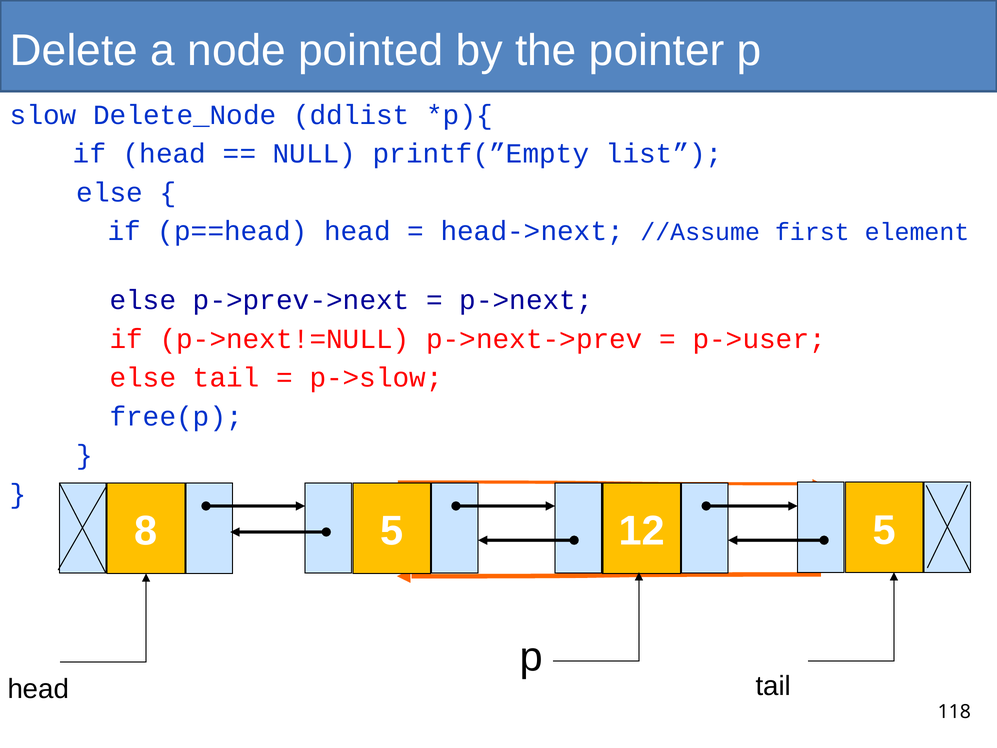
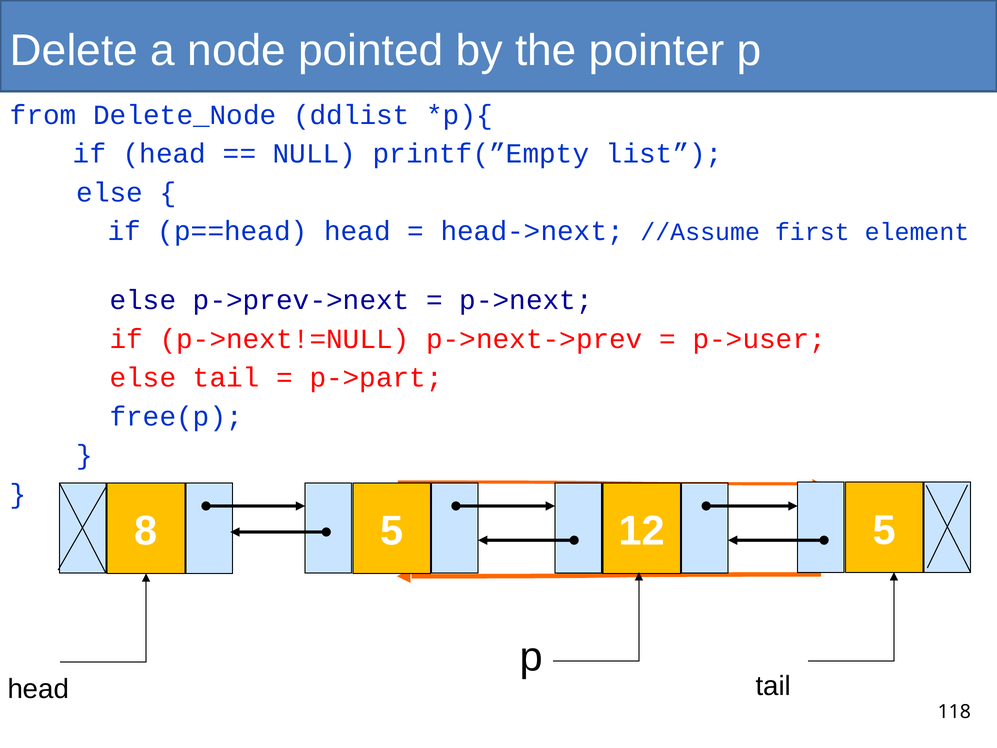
slow: slow -> from (43, 115)
p->slow: p->slow -> p->part (376, 378)
